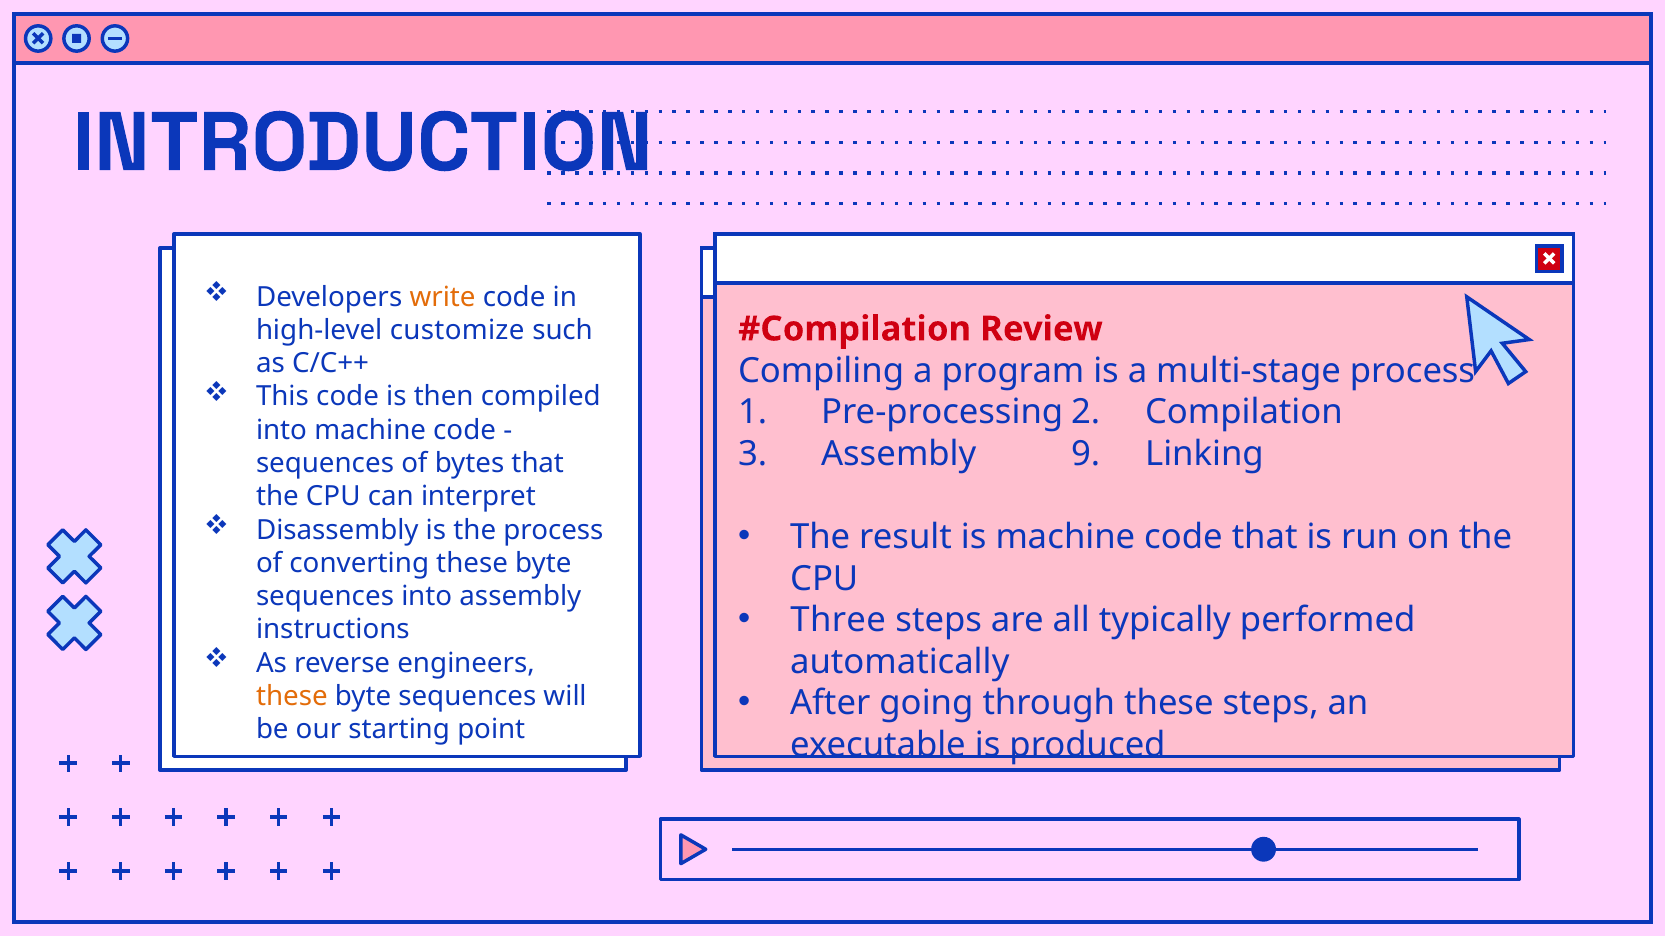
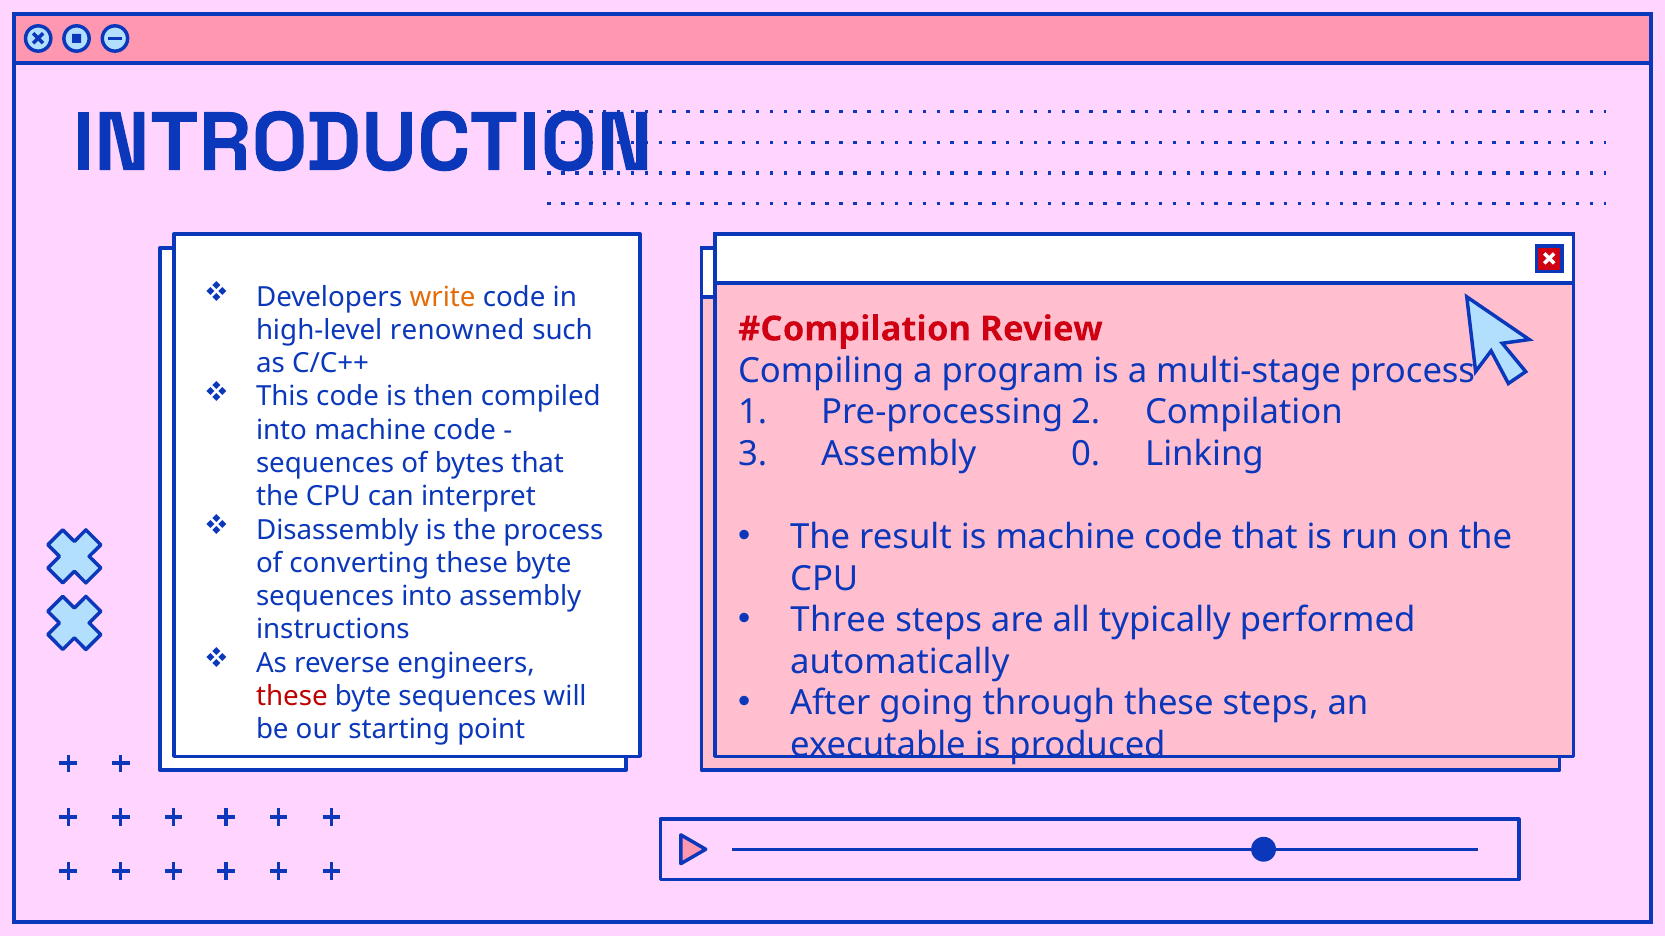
customize: customize -> renowned (457, 330)
9: 9 -> 0 (1086, 454)
these colour: orange -> red (292, 697)
